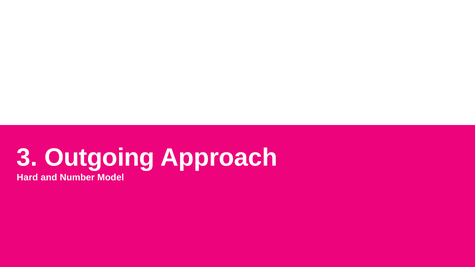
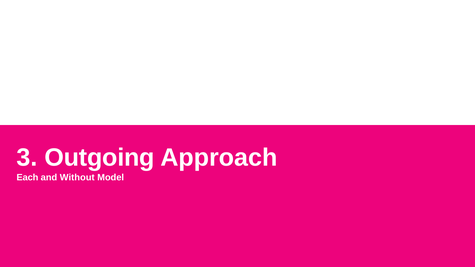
Hard: Hard -> Each (27, 178)
Number: Number -> Without (77, 178)
